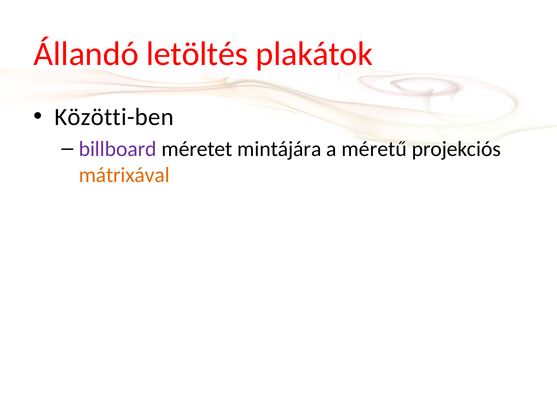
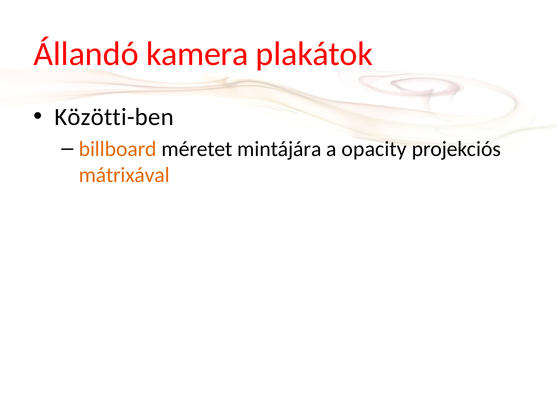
letöltés: letöltés -> kamera (197, 54)
billboard colour: purple -> orange (118, 149)
méretű: méretű -> opacity (374, 149)
